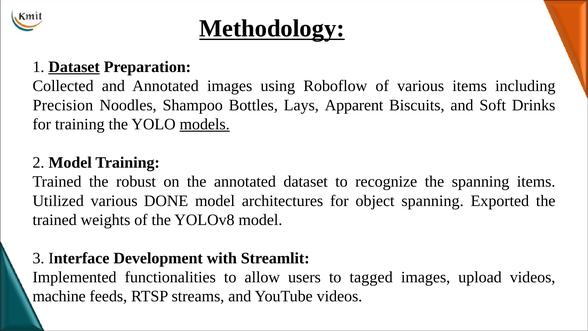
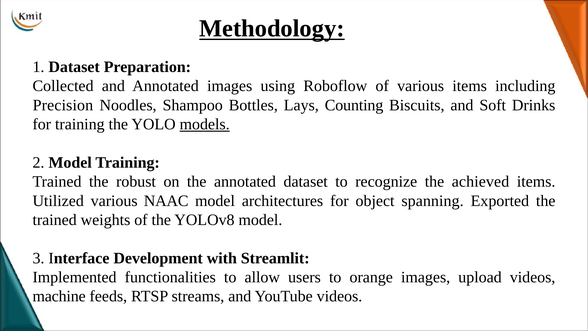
Dataset underline: present -> none (74, 67)
Apparent: Apparent -> Counting (354, 105)
the spanning: spanning -> achieved (481, 181)
DONE: DONE -> NAAC (166, 201)
tagged: tagged -> orange (371, 277)
